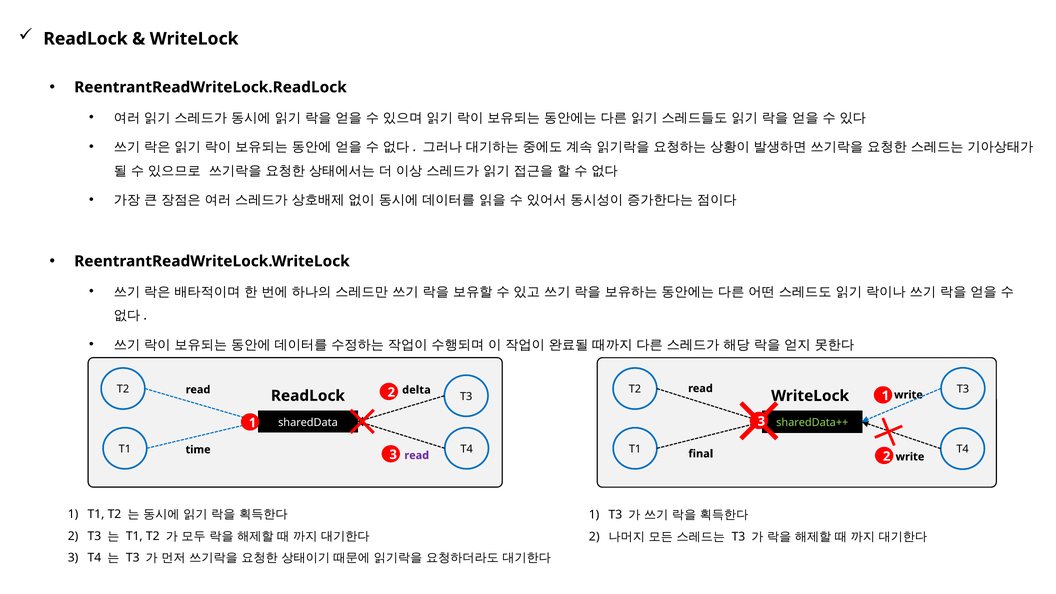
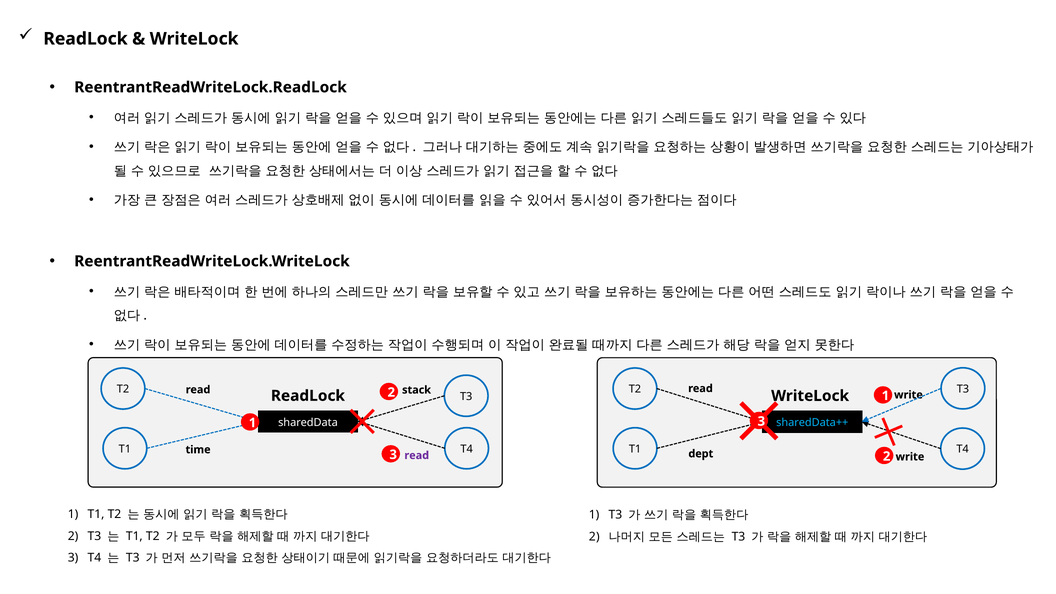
delta: delta -> stack (417, 390)
sharedData++ colour: light green -> light blue (812, 423)
final: final -> dept (701, 454)
